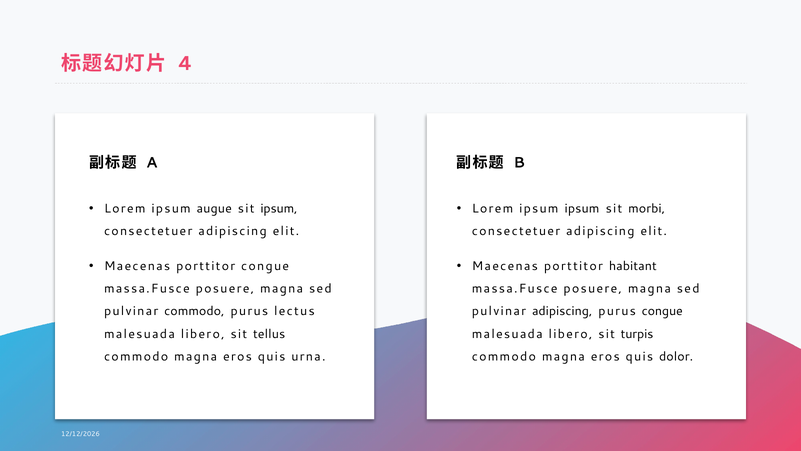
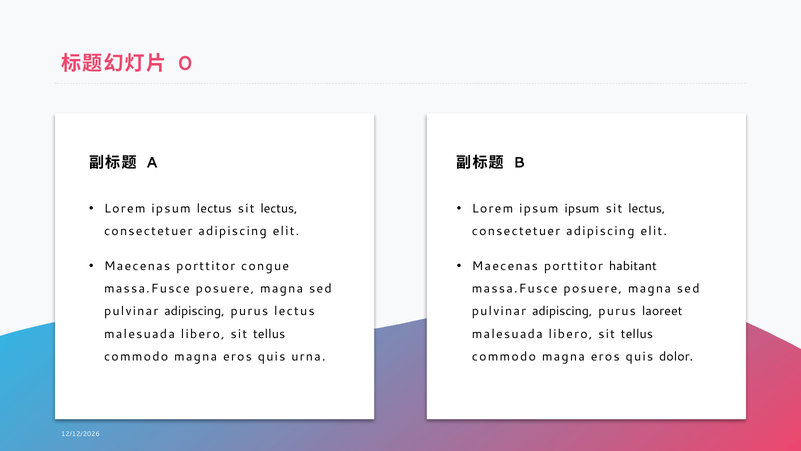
4: 4 -> 0 (185, 64)
ipsum augue: augue -> lectus (214, 208)
ipsum: ipsum -> lectus (279, 208)
morbi: morbi -> lectus (647, 208)
commodo: commodo -> adipiscing (194, 311)
purus congue: congue -> laoreet (662, 311)
turpis: turpis -> tellus (637, 334)
